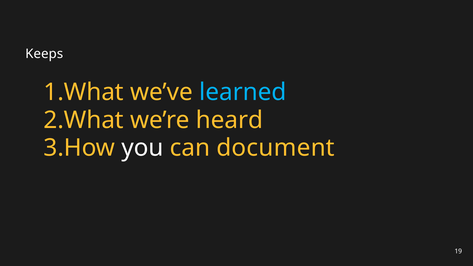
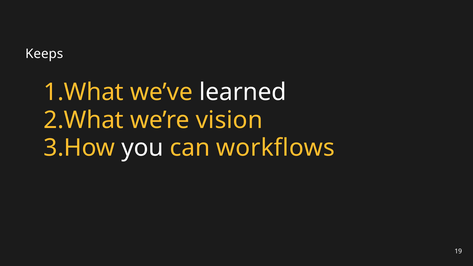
learned colour: light blue -> white (243, 92)
heard: heard -> vision (229, 120)
document: document -> workflows (276, 148)
